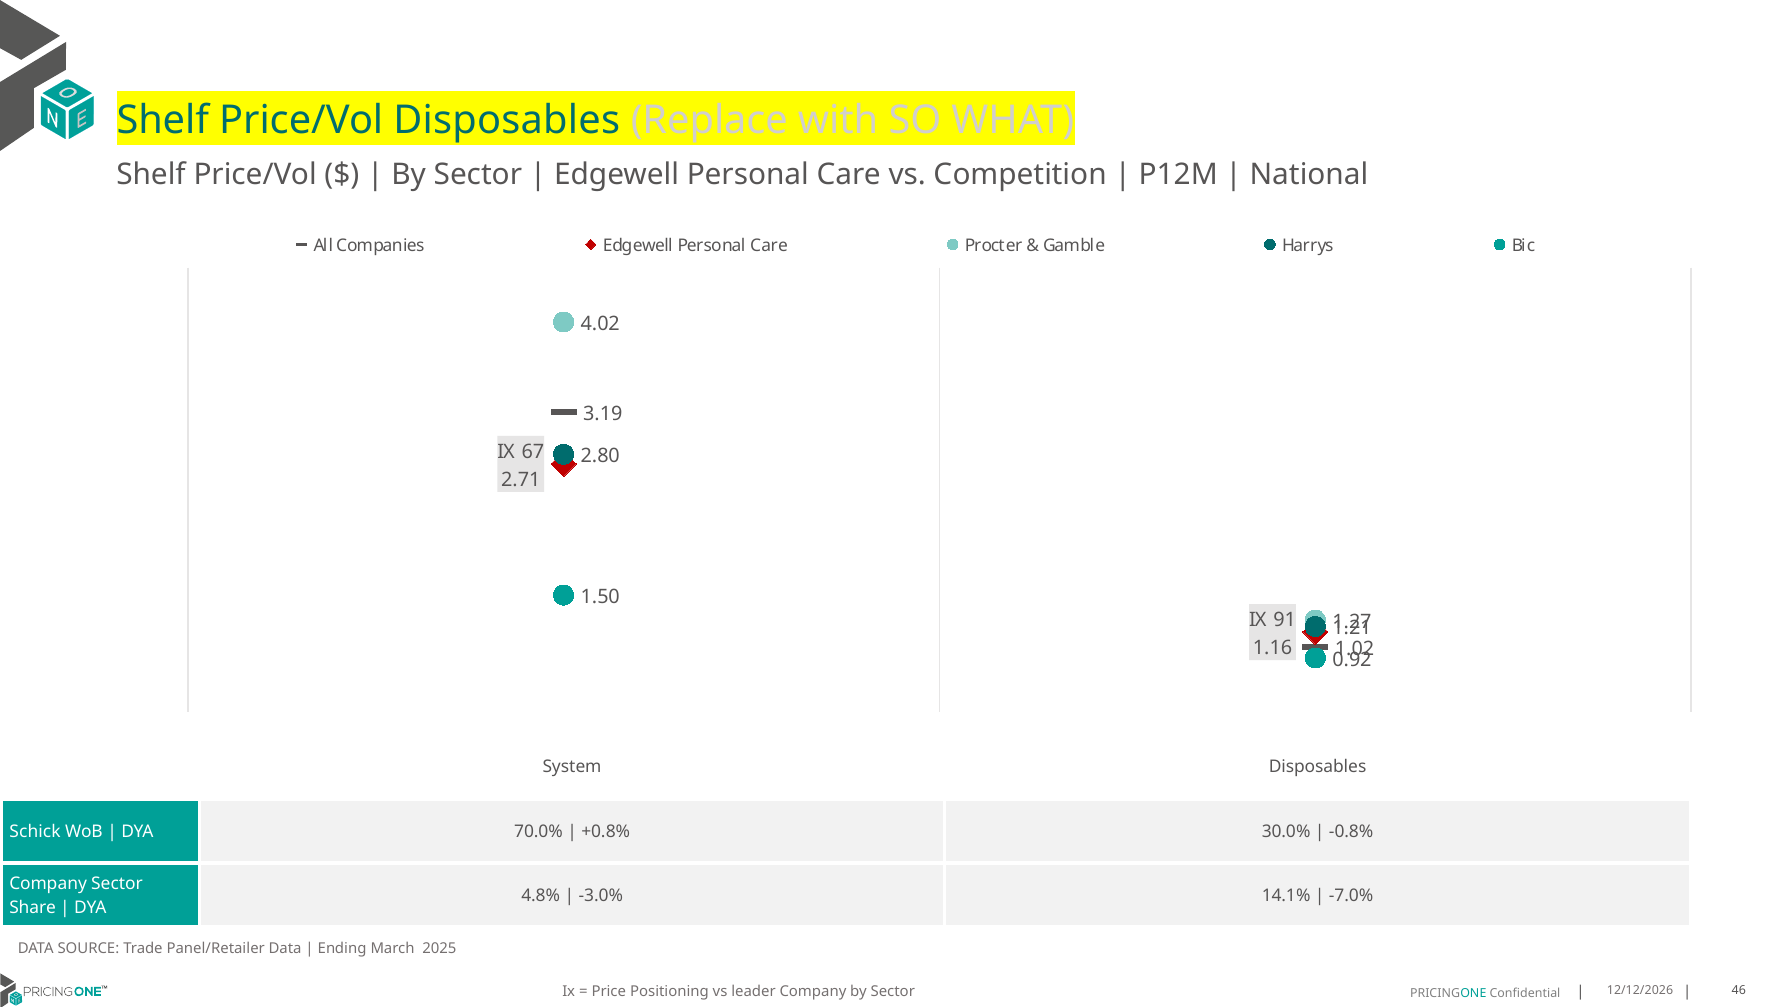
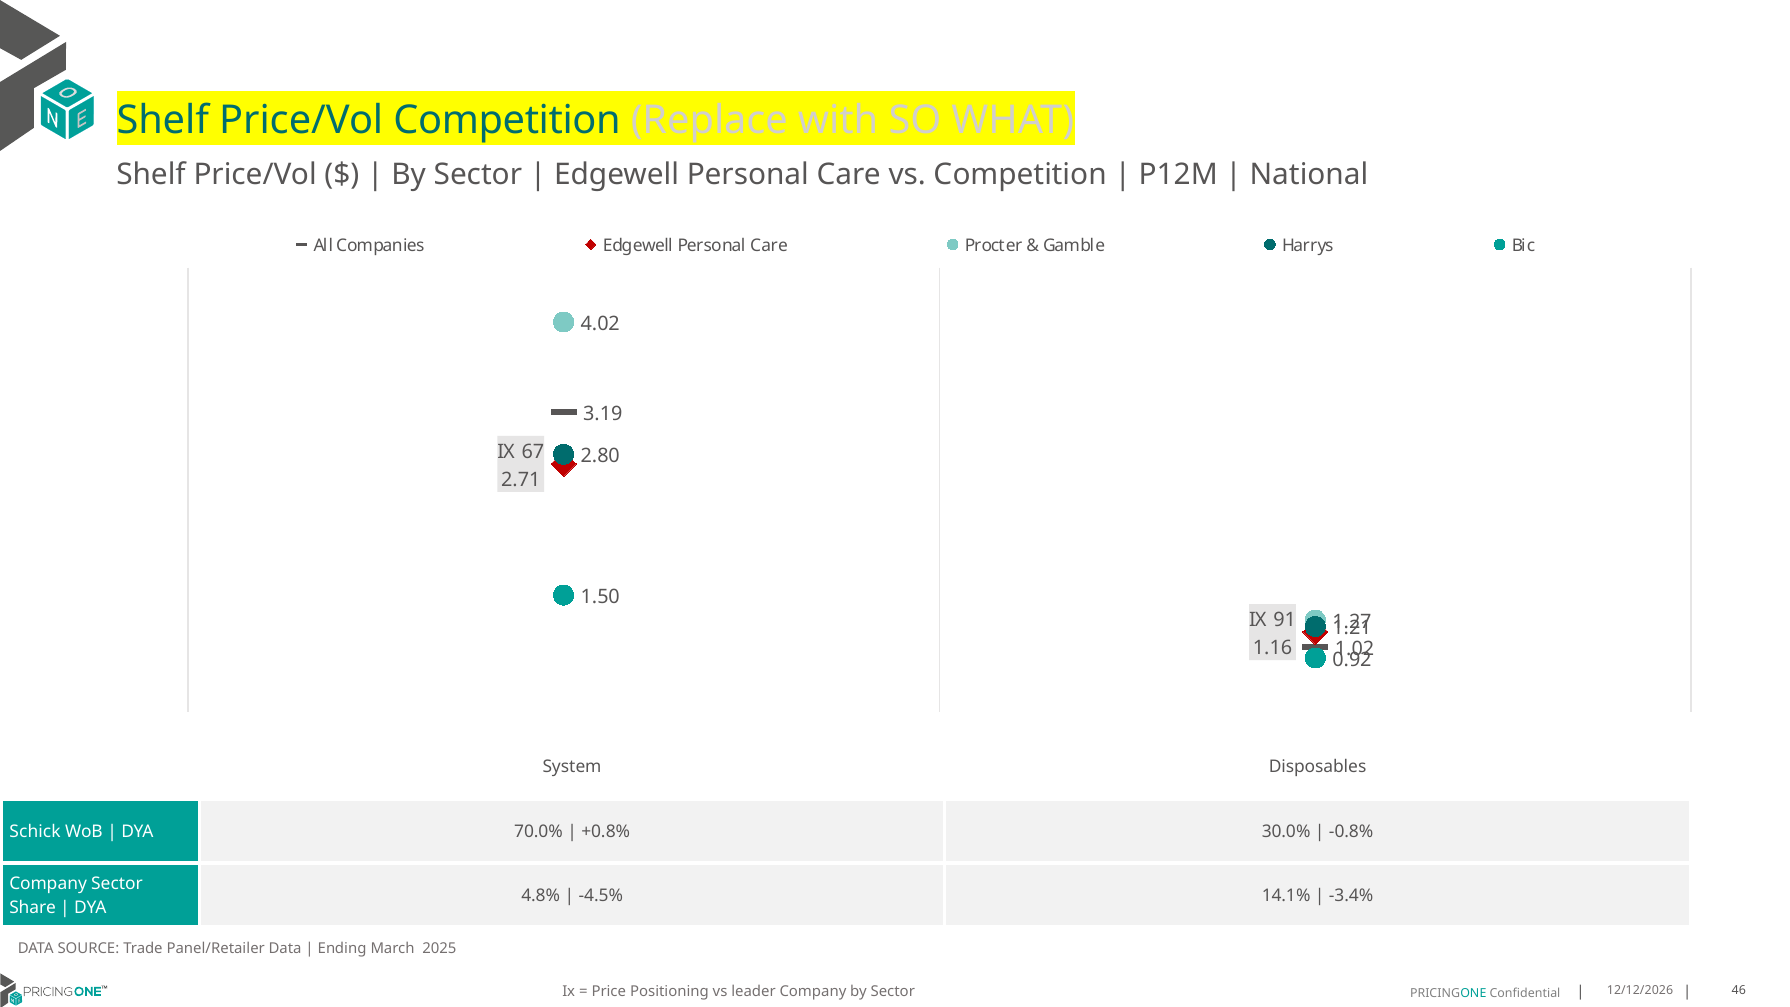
Price/Vol Disposables: Disposables -> Competition (507, 120)
-3.0%: -3.0% -> -4.5% (601, 896)
-7.0%: -7.0% -> -3.4% (1351, 896)
